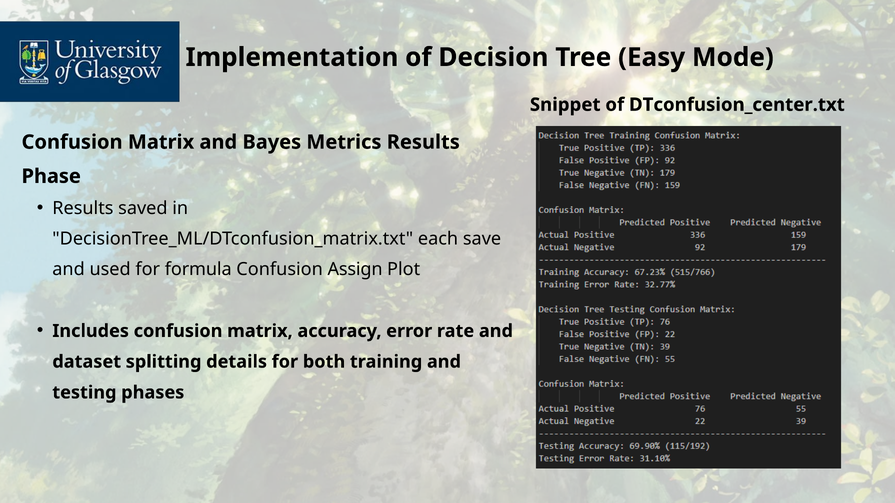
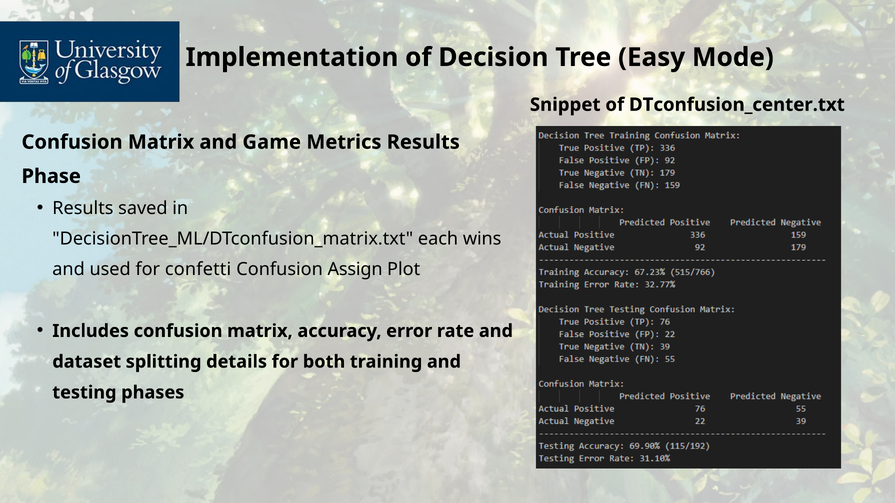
Bayes: Bayes -> Game (272, 142)
save: save -> wins (482, 239)
formula: formula -> confetti (198, 270)
